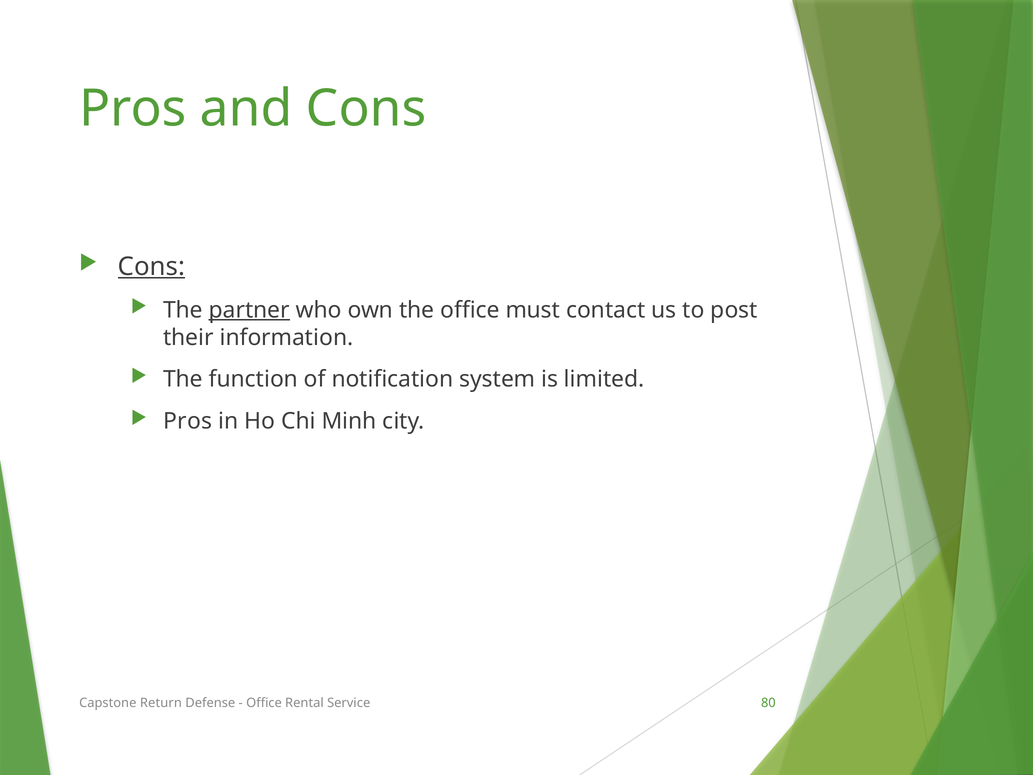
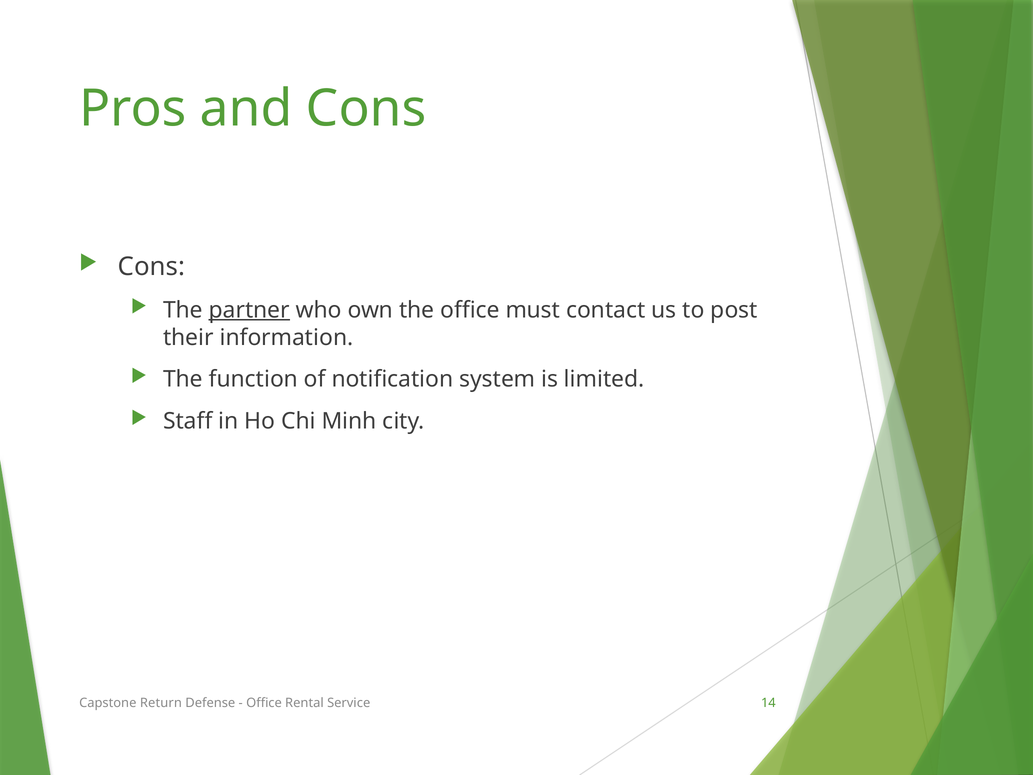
Cons underline: present -> none (151, 267)
Pros: Pros -> Staff (188, 421)
80: 80 -> 14 (768, 703)
